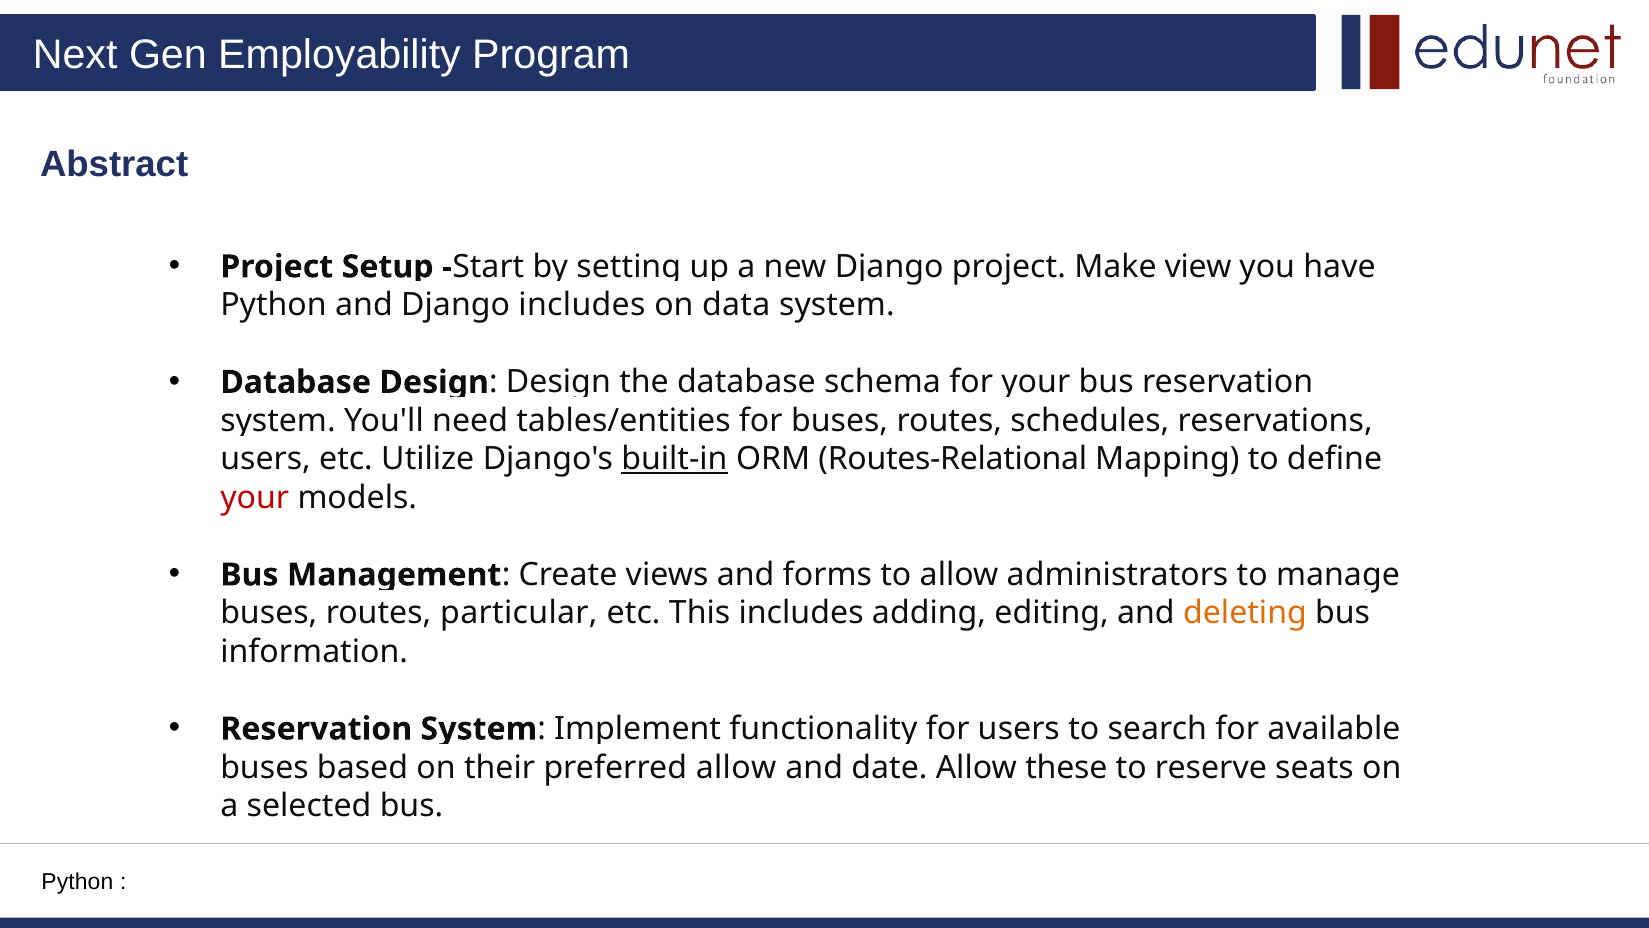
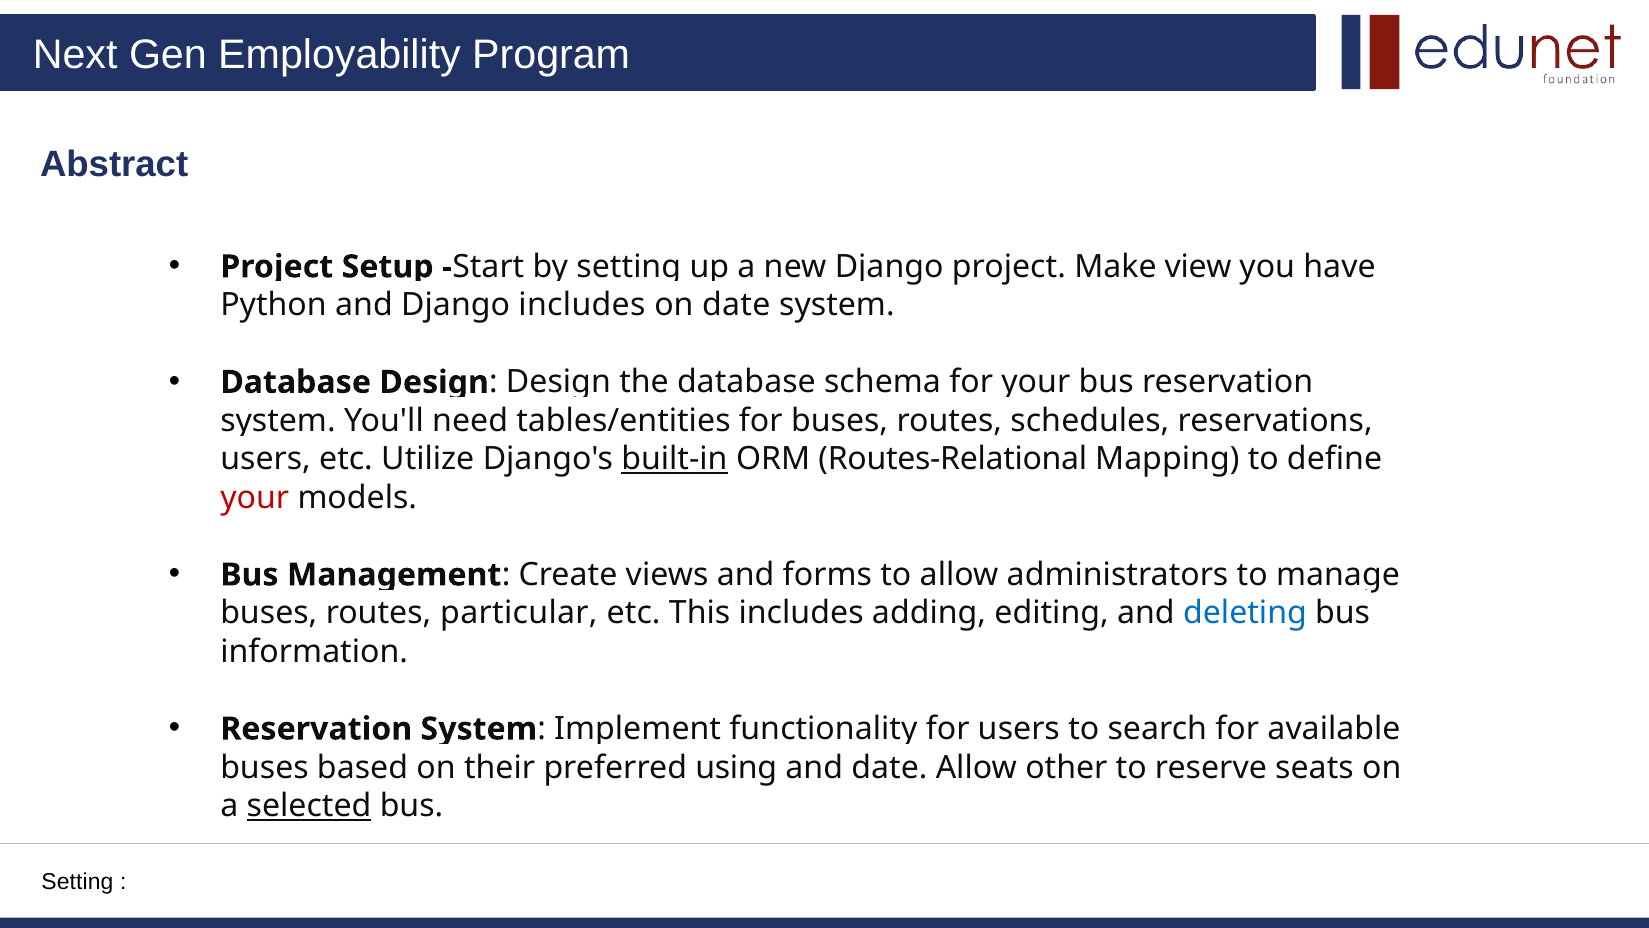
on data: data -> date (736, 305)
deleting colour: orange -> blue (1245, 613)
preferred allow: allow -> using (736, 767)
these: these -> other (1066, 767)
selected underline: none -> present (309, 806)
Python: Python -> Setting (77, 882)
